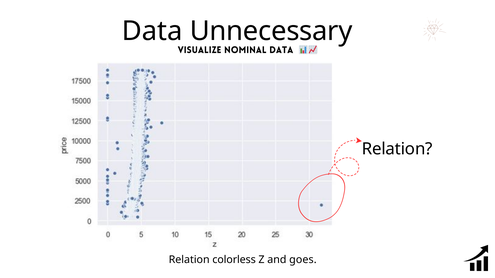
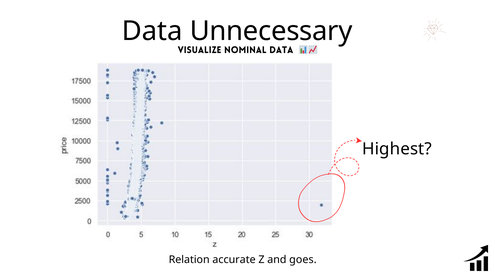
Relation: Relation -> Highest (397, 149)
colorless: colorless -> accurate (234, 260)
